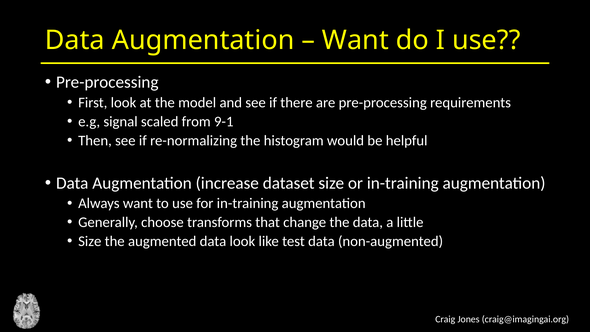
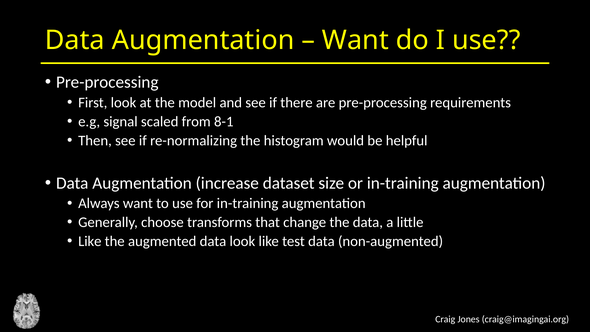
9-1: 9-1 -> 8-1 (224, 122)
Size: Size -> Like (90, 241)
